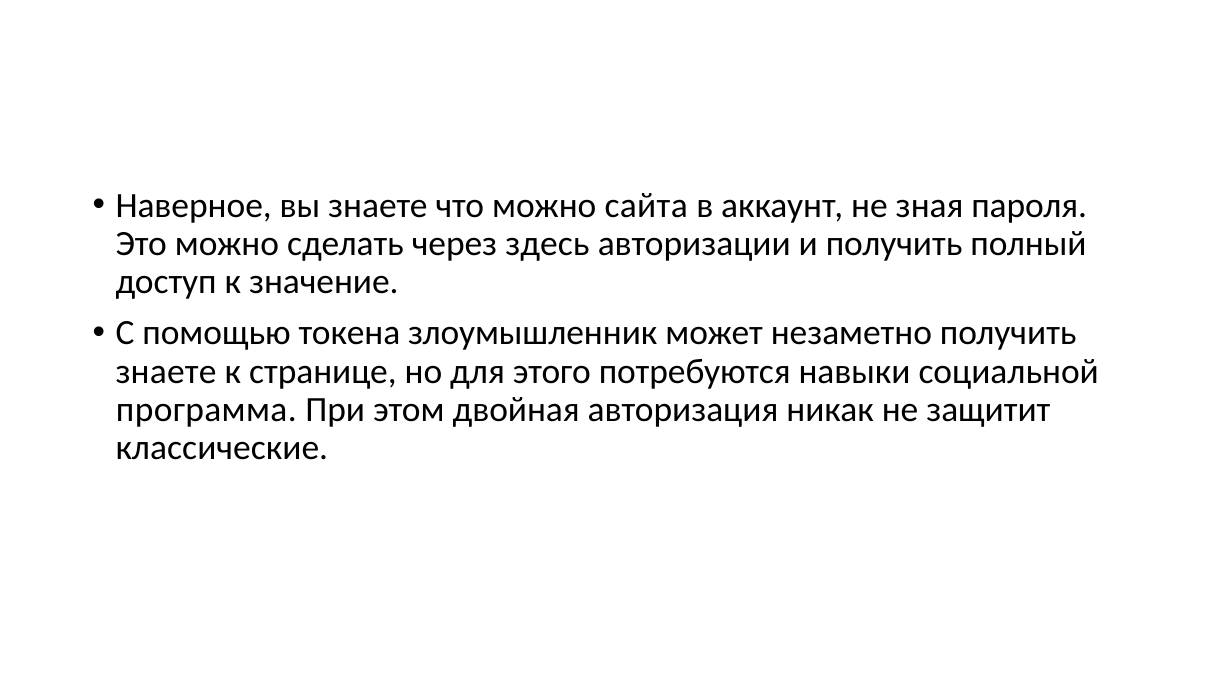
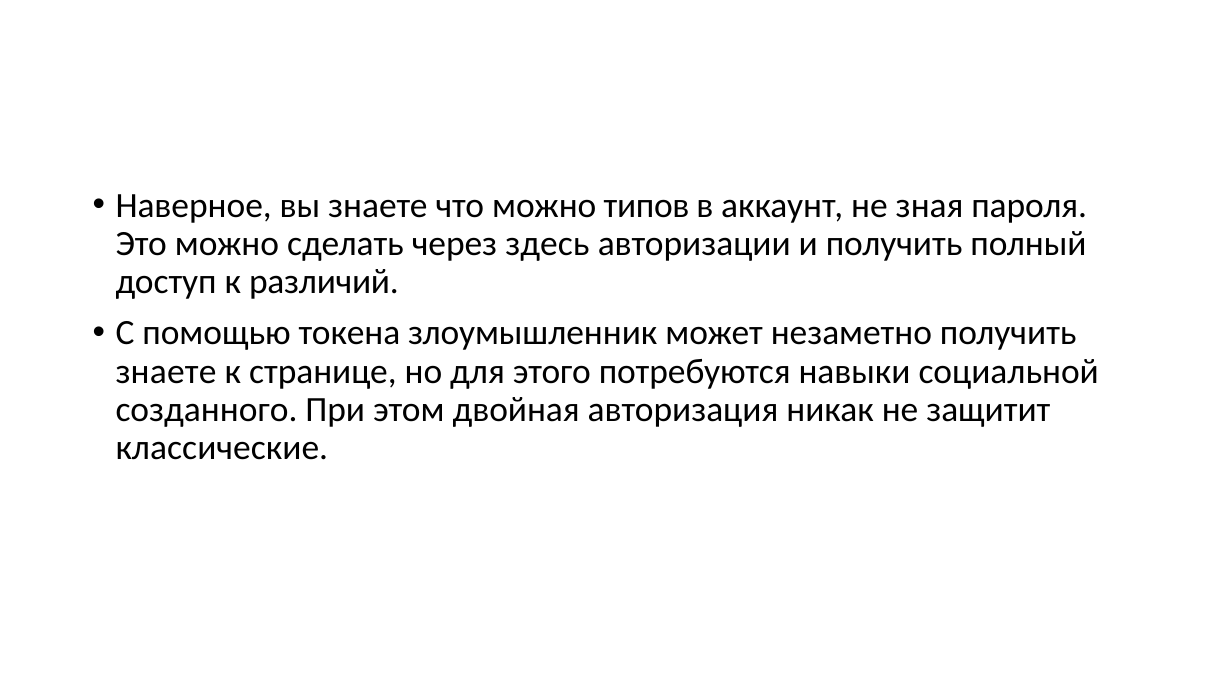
сайта: сайта -> типов (647, 206)
значение: значение -> различий (324, 282)
программа: программа -> созданного (207, 410)
